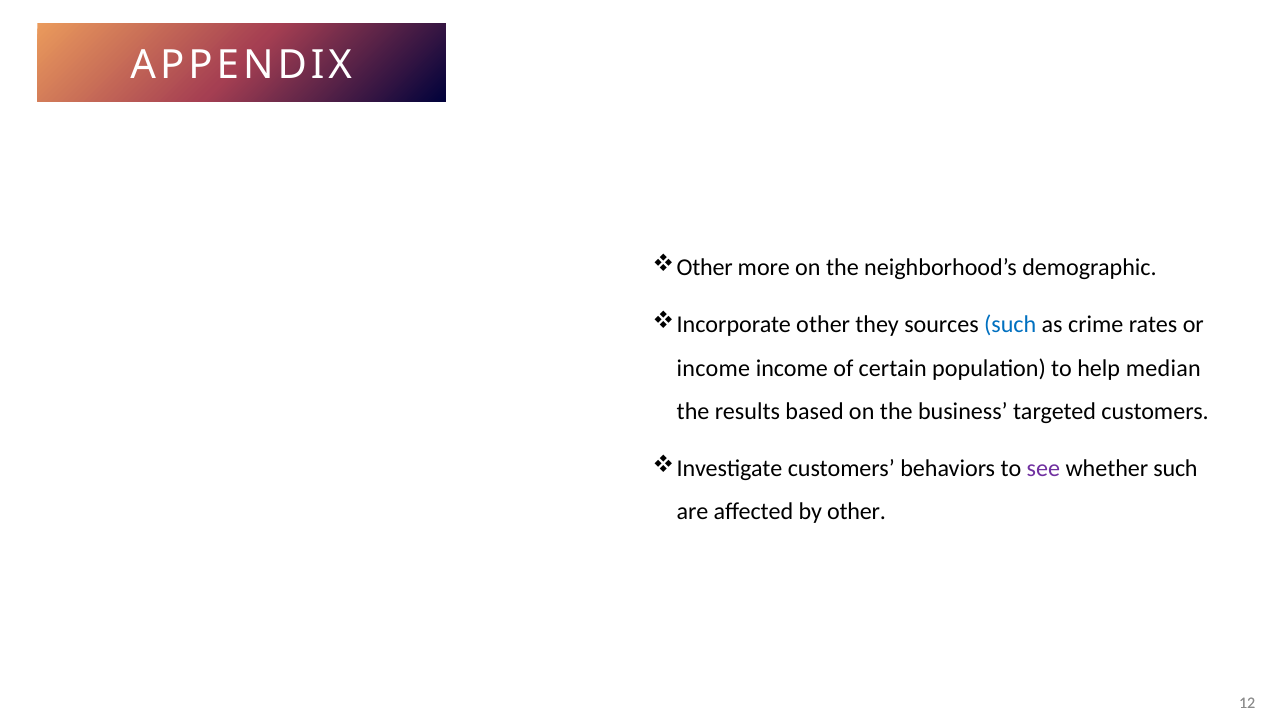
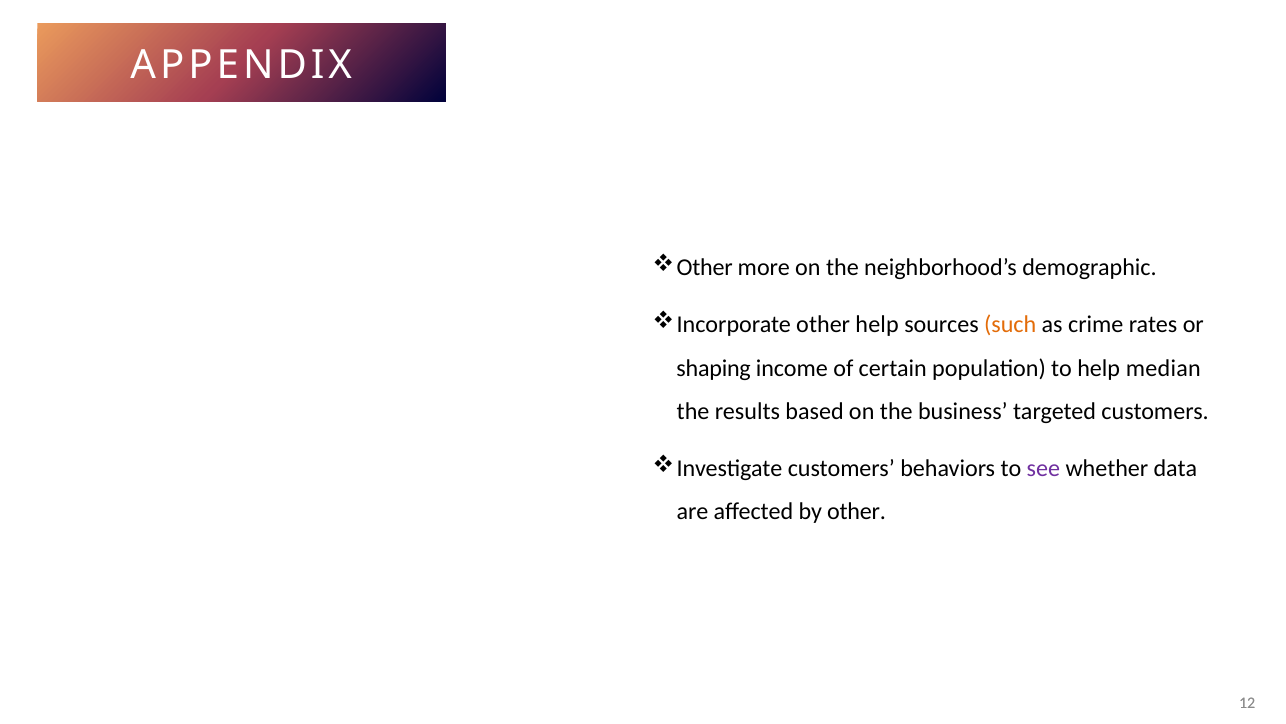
other they: they -> help (877, 325)
such colour: blue -> orange (1010, 325)
income: income -> shaping (714, 368)
whether such: such -> data (1175, 468)
